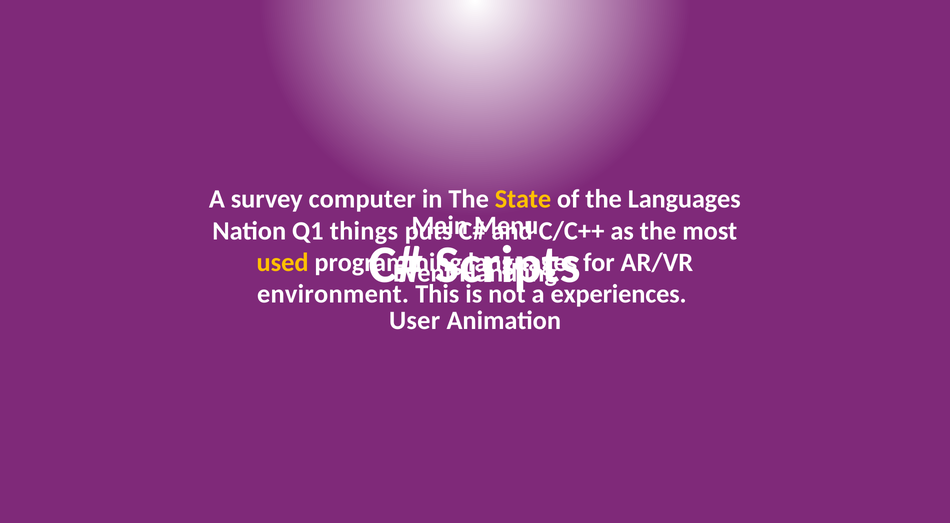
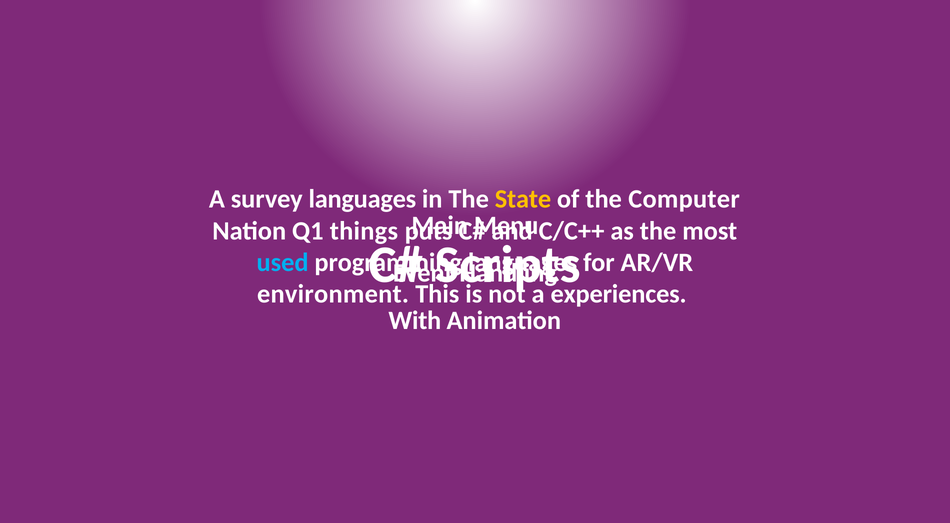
survey computer: computer -> languages (362, 199)
the Languages: Languages -> Computer (684, 199)
used colour: yellow -> light blue (283, 262)
User: User -> With (415, 320)
